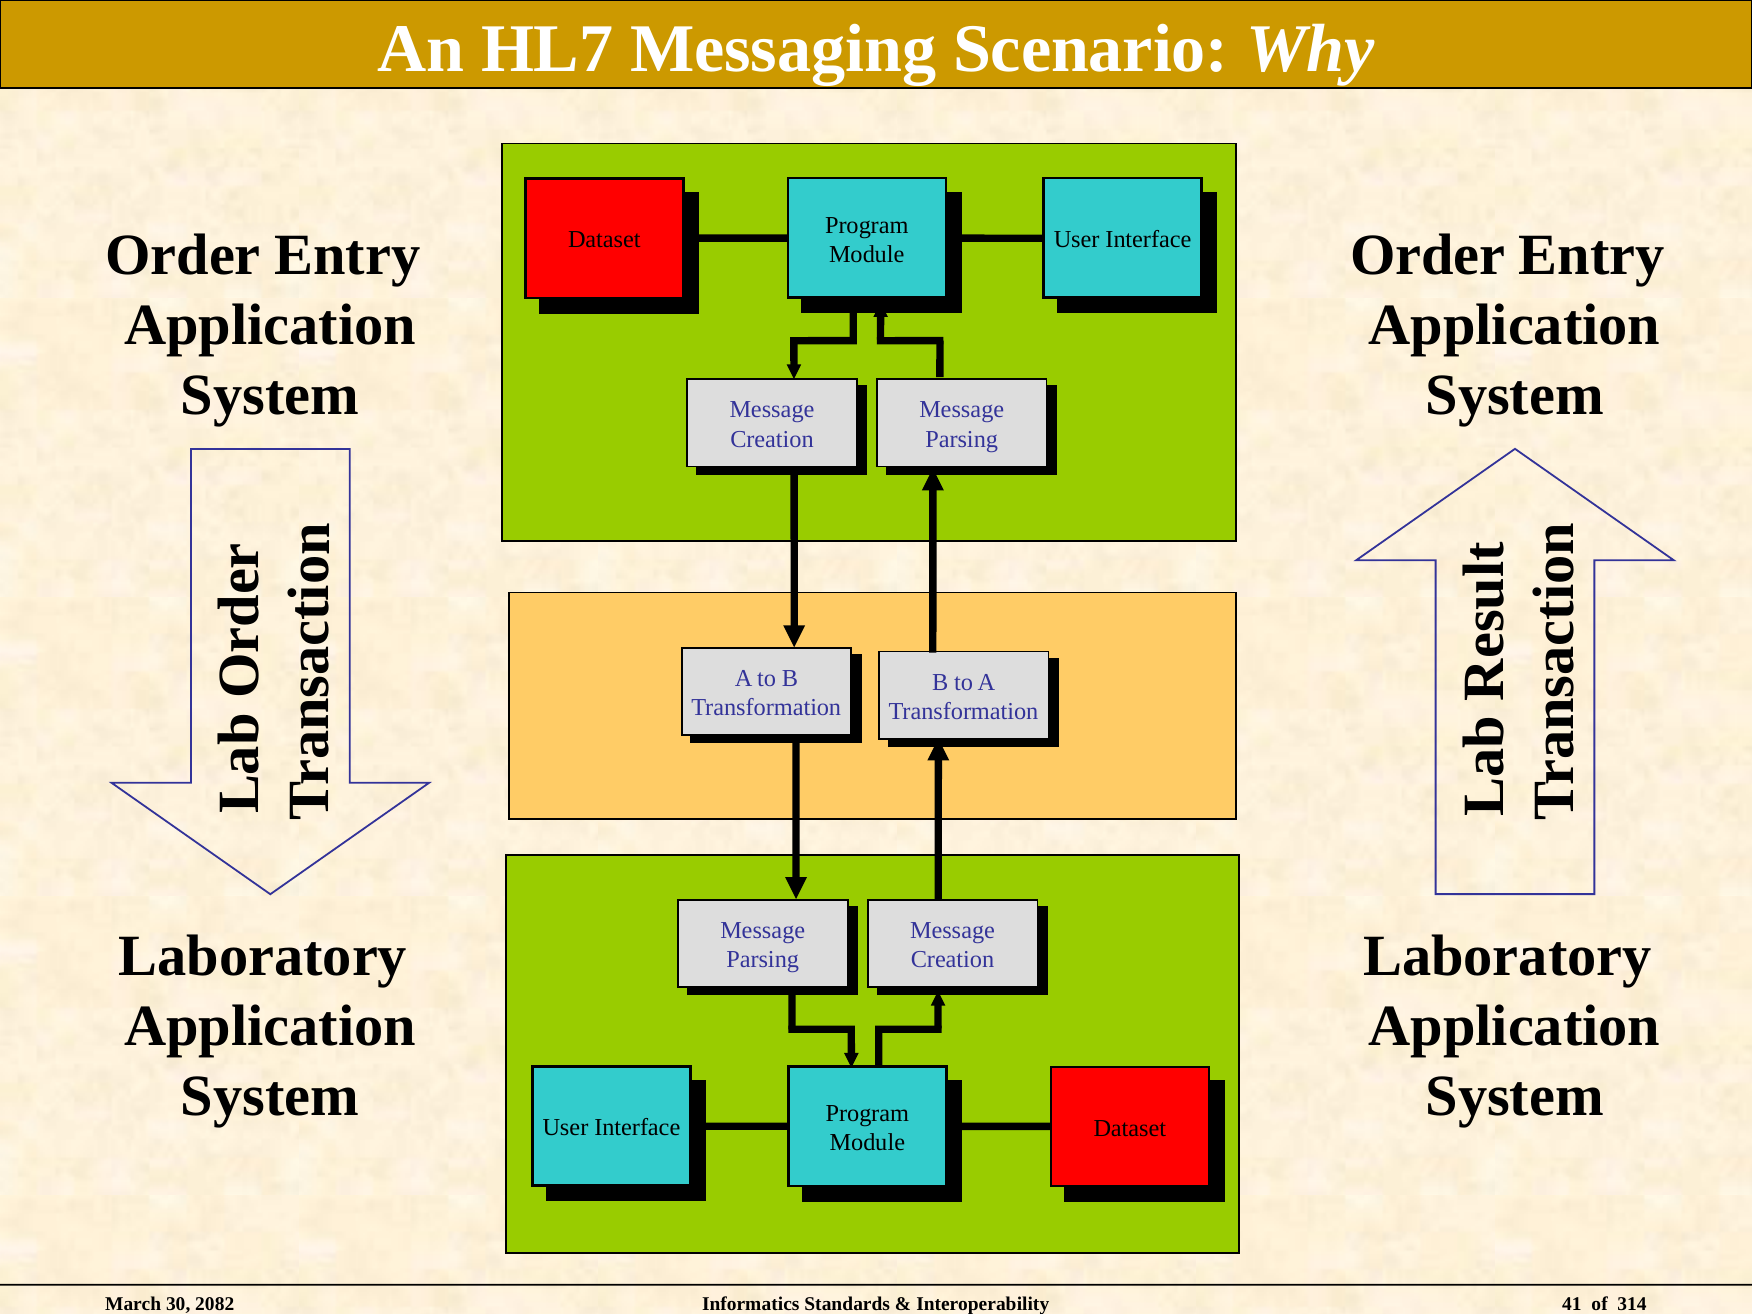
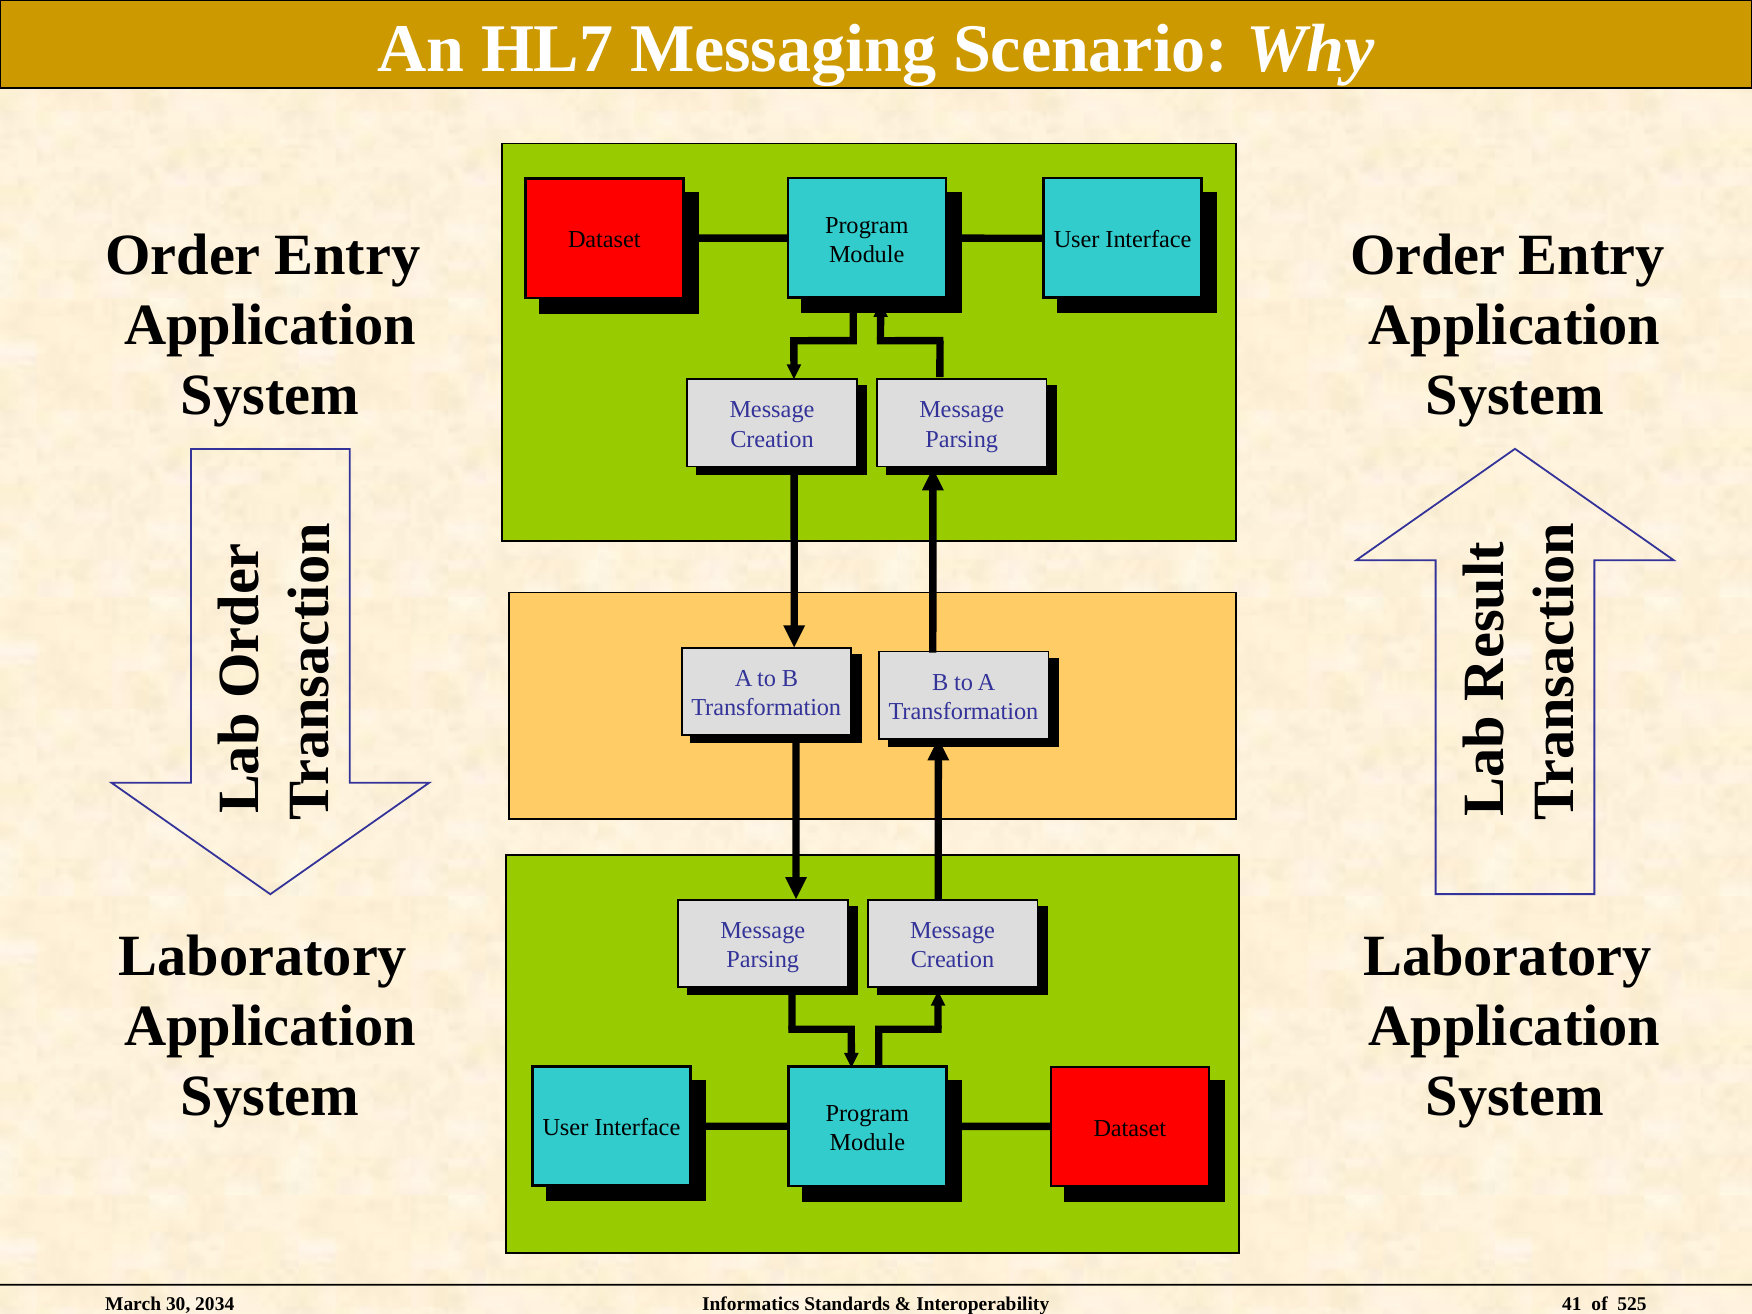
2082: 2082 -> 2034 (215, 1304)
314: 314 -> 525 (1632, 1304)
